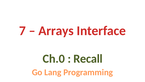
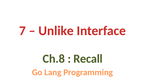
Arrays: Arrays -> Unlike (56, 31)
Ch.0: Ch.0 -> Ch.8 (54, 58)
